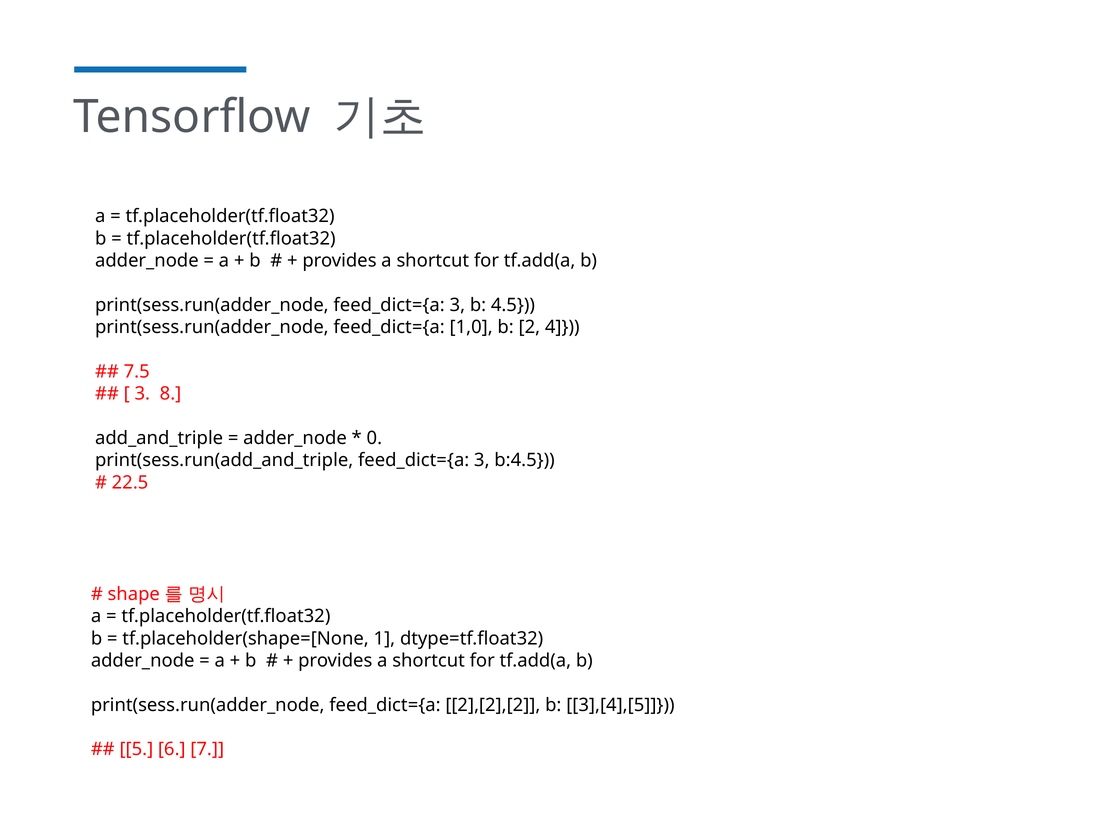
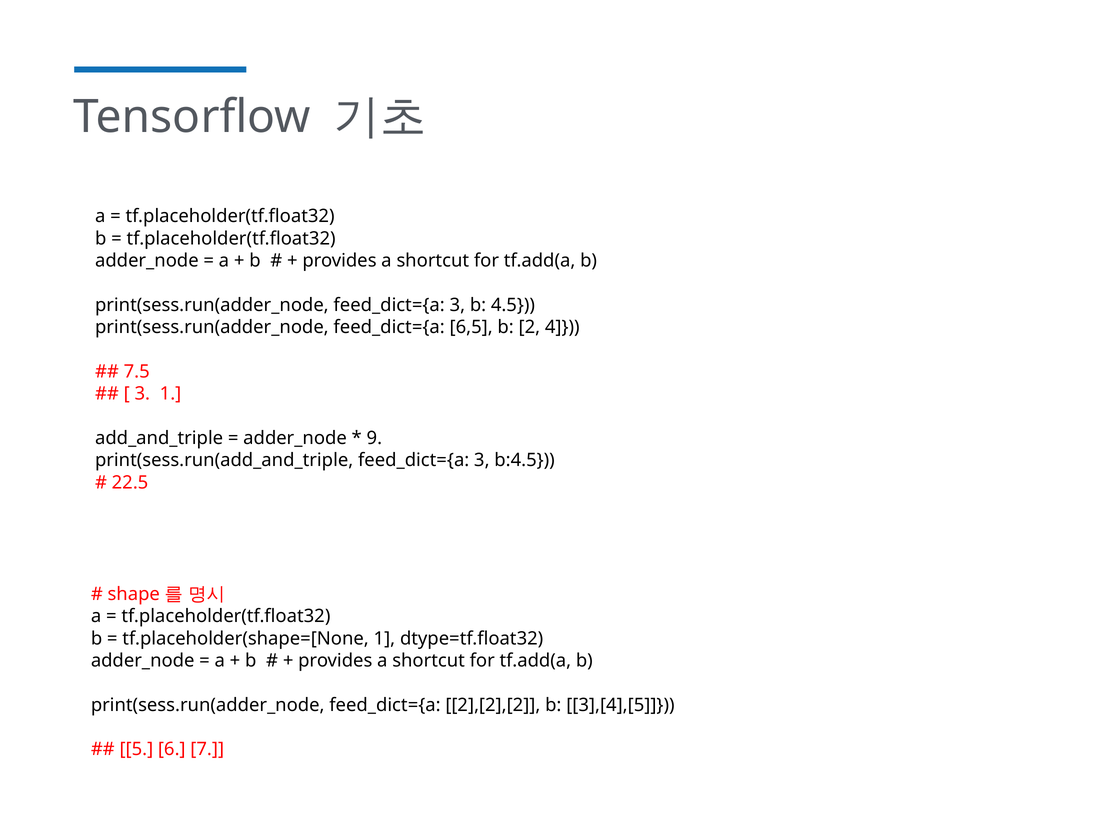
1,0: 1,0 -> 6,5 (471, 327)
3 8: 8 -> 1 (170, 394)
0: 0 -> 9 (374, 438)
